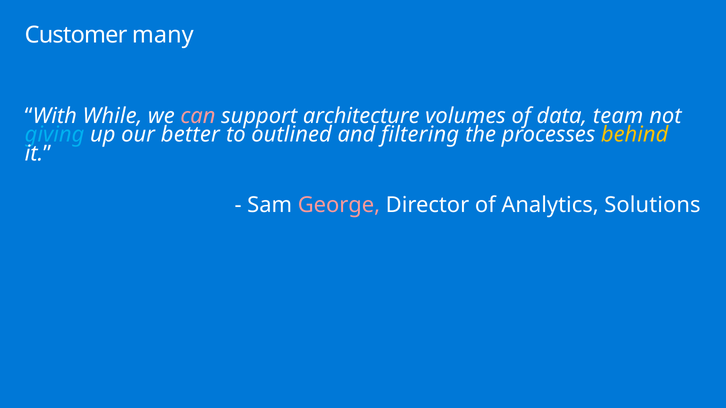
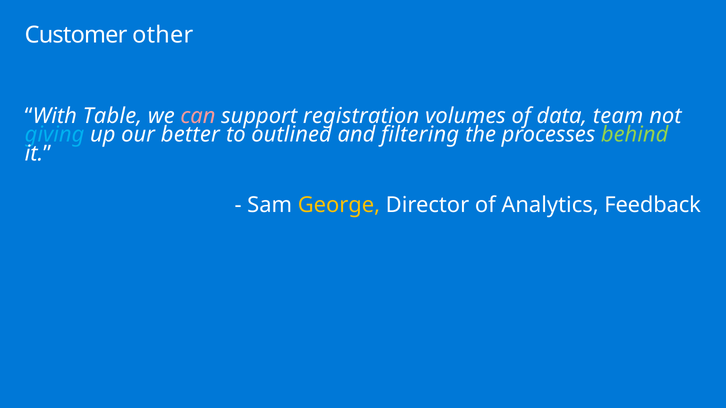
many: many -> other (163, 35)
While: While -> Table (112, 116)
architecture: architecture -> registration (361, 116)
behind colour: yellow -> light green (635, 135)
George colour: pink -> yellow (339, 205)
Solutions: Solutions -> Feedback (653, 205)
